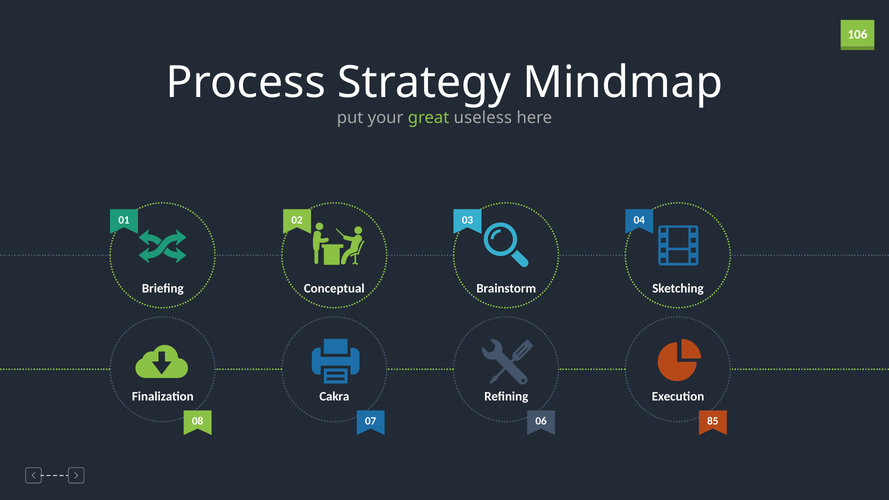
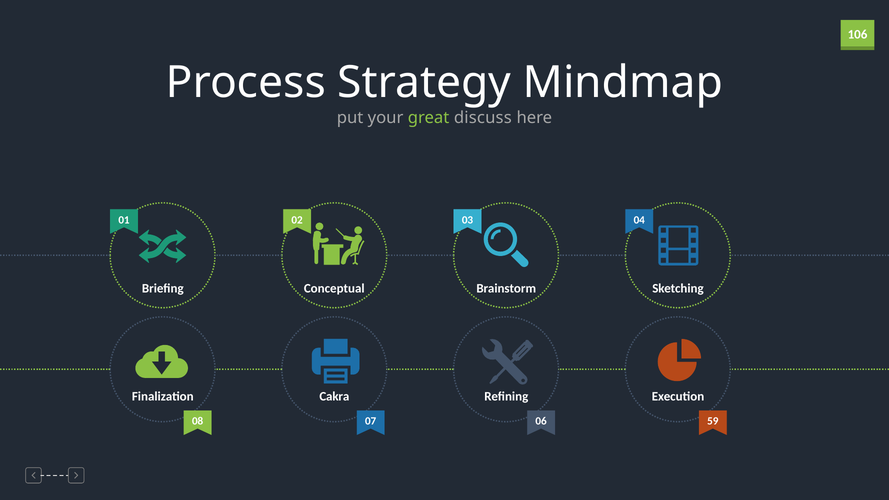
useless: useless -> discuss (483, 118)
85: 85 -> 59 (713, 421)
